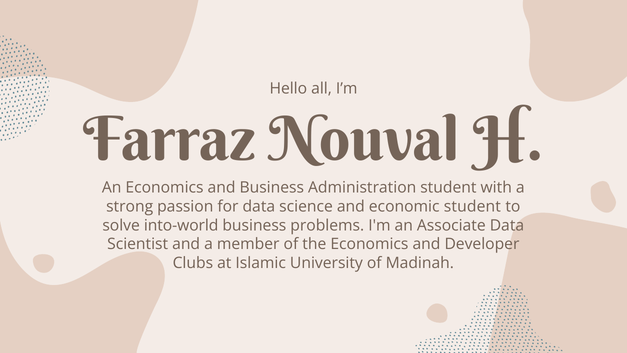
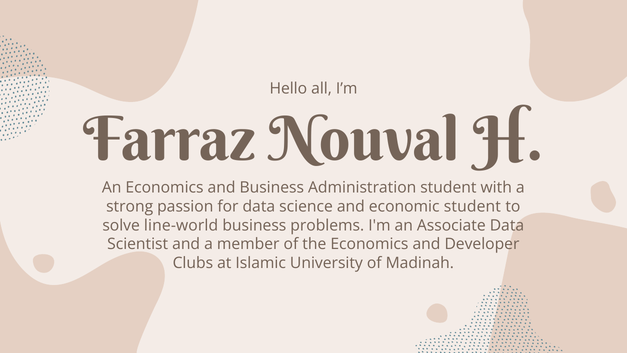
into-world: into-world -> line-world (181, 225)
